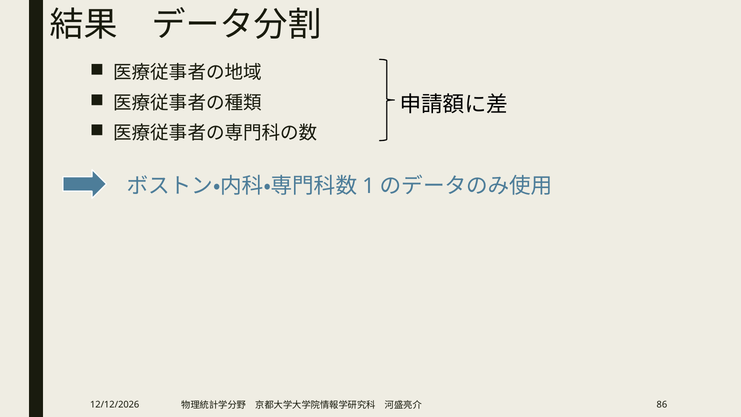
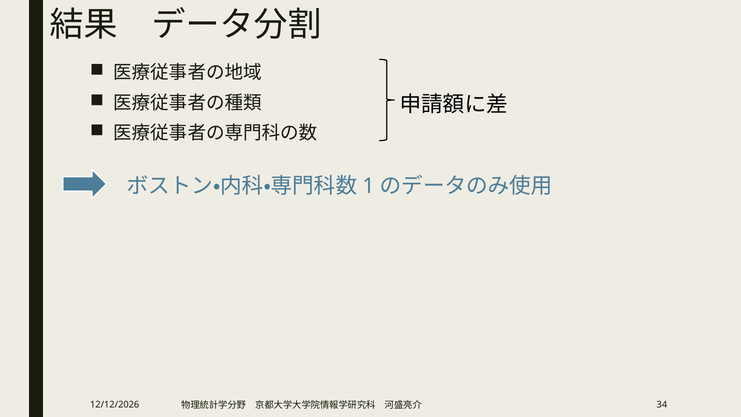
86: 86 -> 34 (662, 404)
